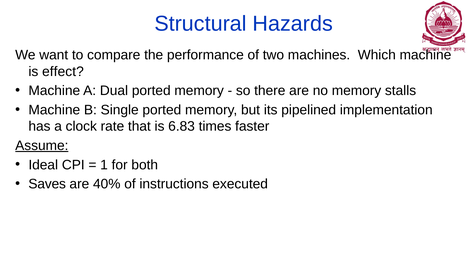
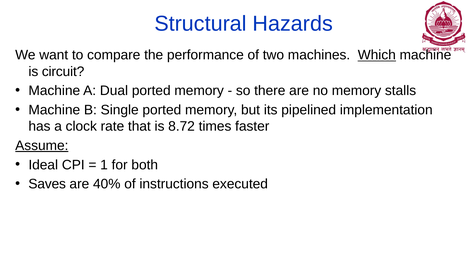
Which underline: none -> present (377, 55)
effect: effect -> circuit (63, 71)
6.83: 6.83 -> 8.72 (182, 126)
